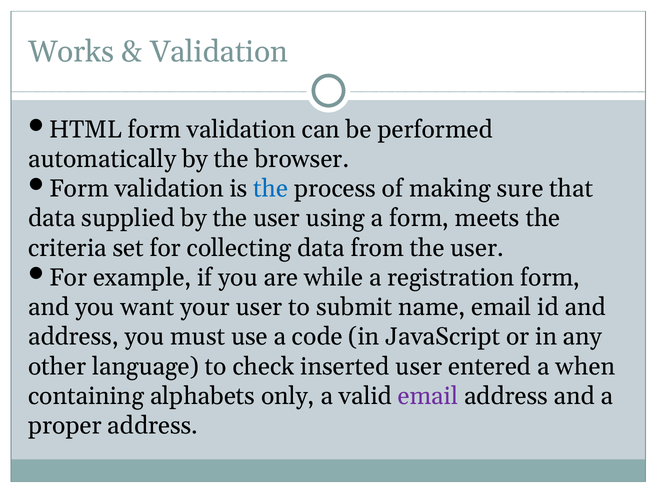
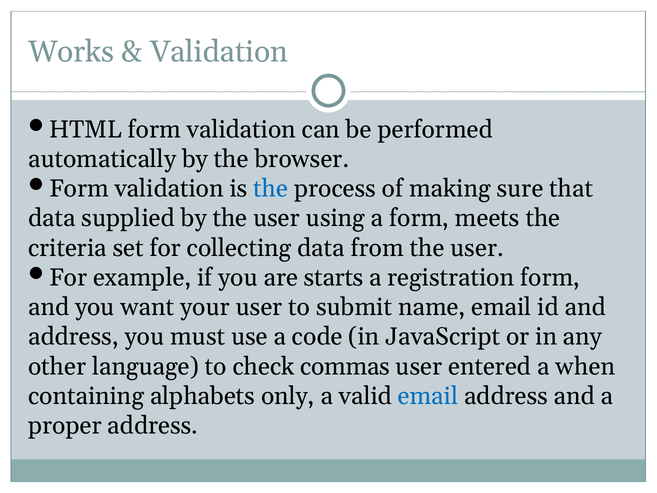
while: while -> starts (334, 277)
inserted: inserted -> commas (345, 366)
email colour: purple -> blue (428, 396)
